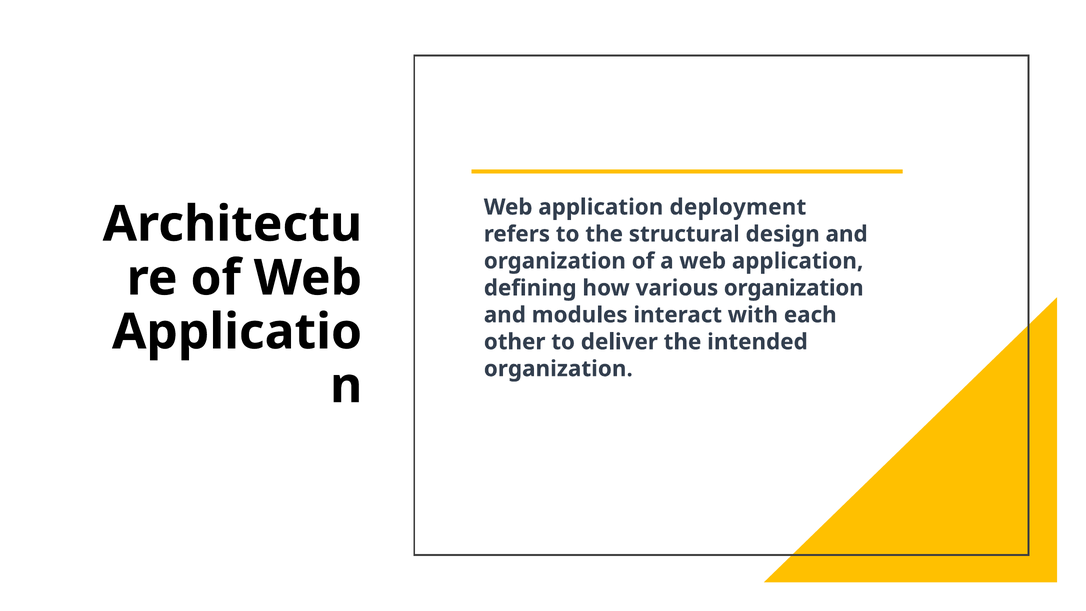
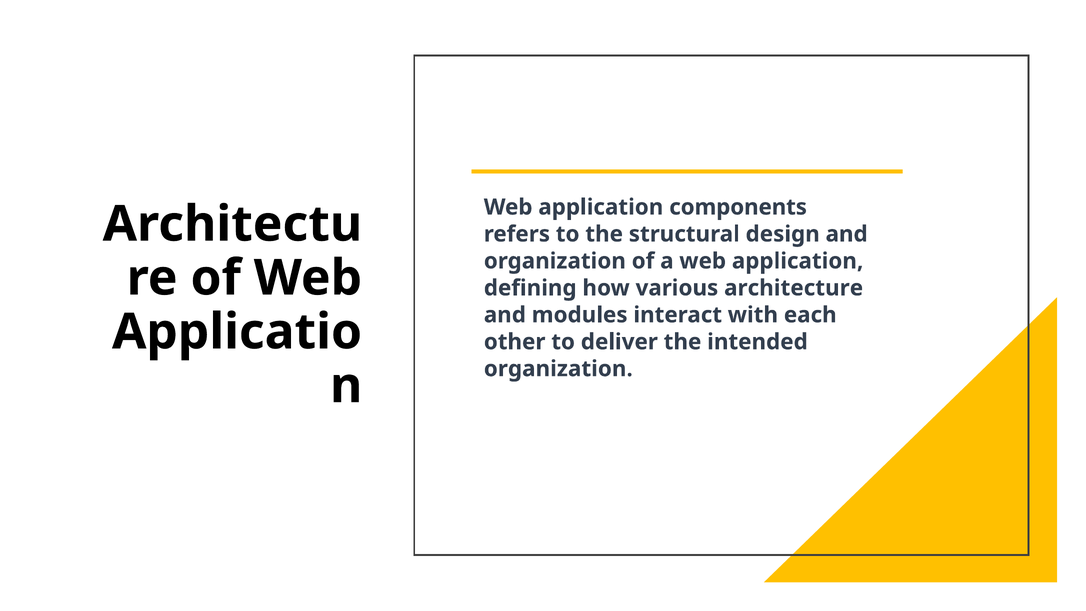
deployment: deployment -> components (738, 207)
various organization: organization -> architecture (794, 288)
